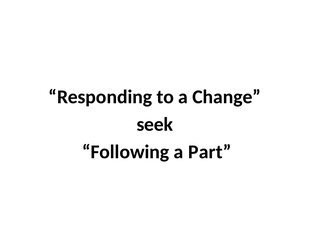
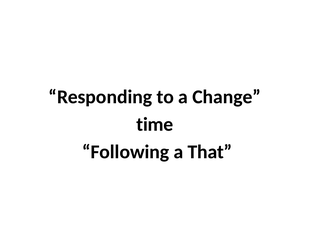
seek: seek -> time (155, 125)
Part: Part -> That (210, 152)
